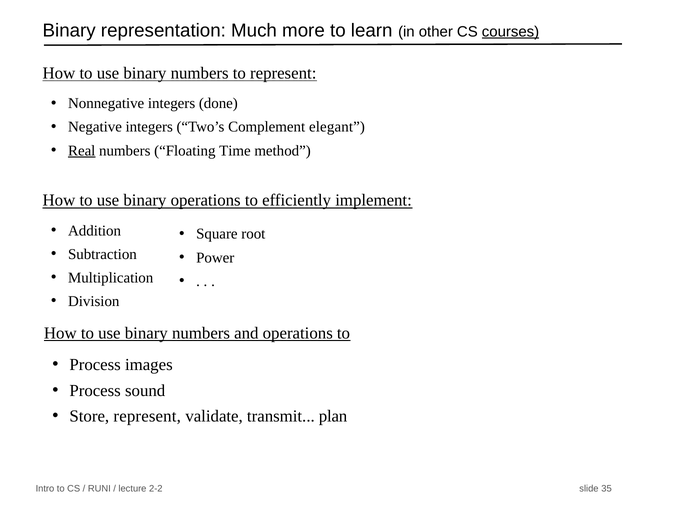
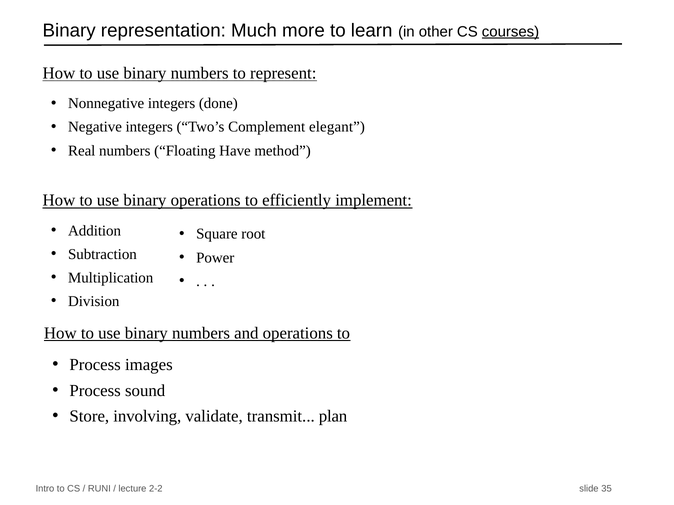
Real underline: present -> none (82, 151)
Time: Time -> Have (235, 151)
Store represent: represent -> involving (147, 417)
